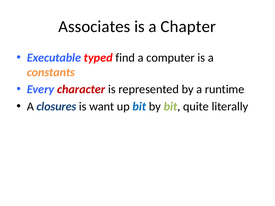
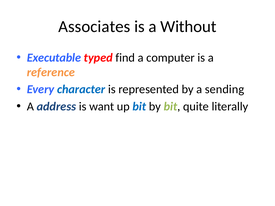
Chapter: Chapter -> Without (188, 27)
constants: constants -> reference (51, 72)
character colour: red -> blue (81, 89)
runtime: runtime -> sending (225, 89)
closures: closures -> address (56, 107)
